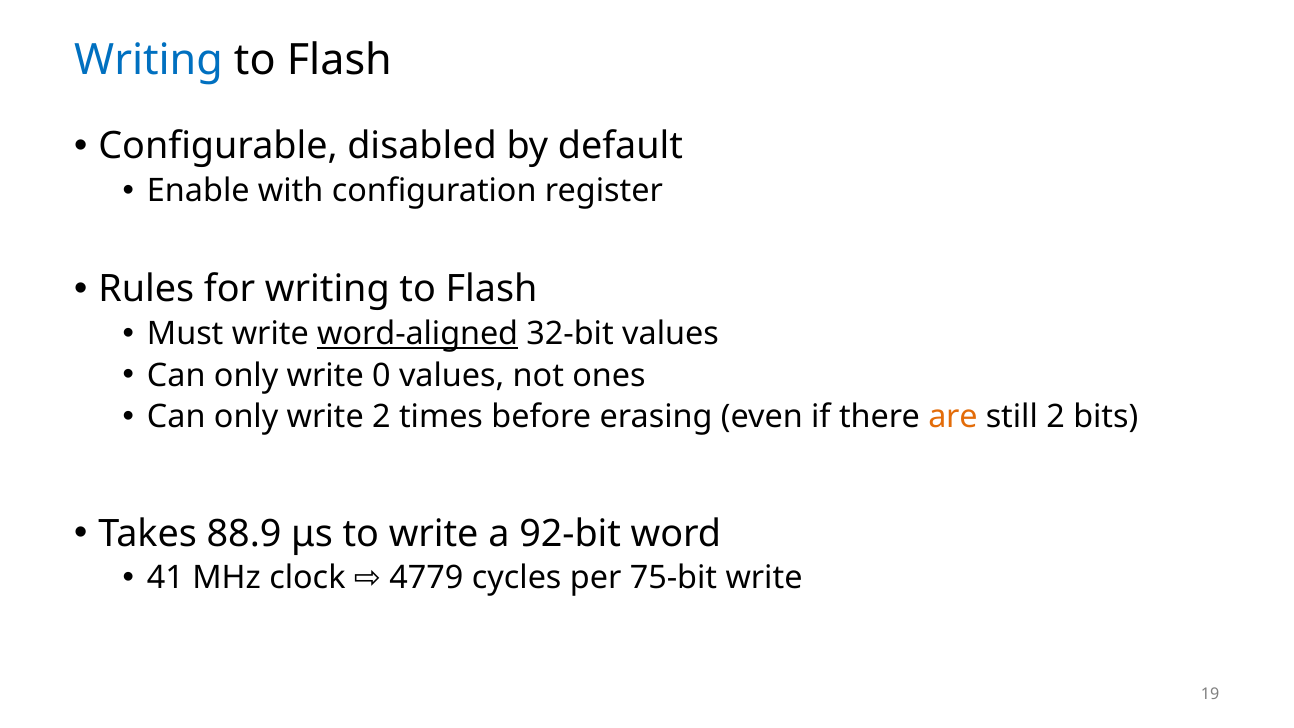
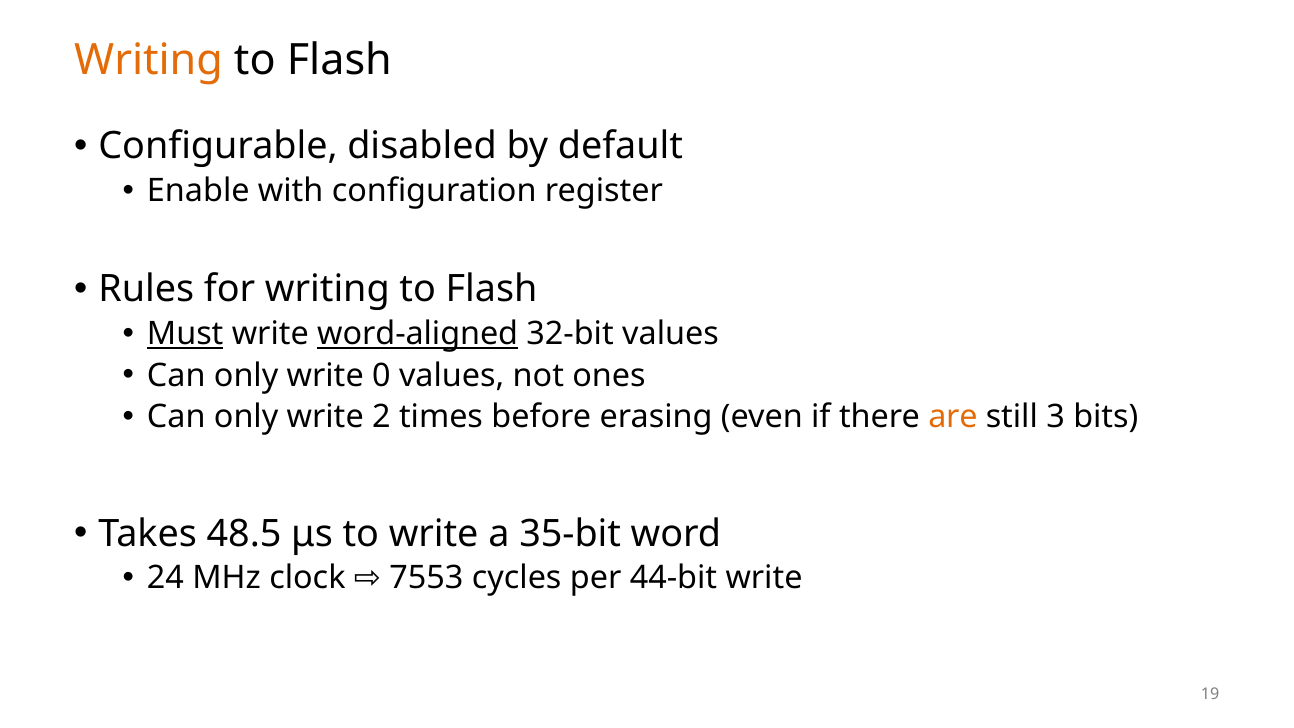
Writing colour: blue -> orange (149, 60)
Must underline: none -> present (185, 334)
still 2: 2 -> 3 (1056, 417)
88.9: 88.9 -> 48.5 (244, 534)
92-bit: 92-bit -> 35-bit (570, 534)
41: 41 -> 24 (165, 578)
4779: 4779 -> 7553 (426, 578)
75-bit: 75-bit -> 44-bit (673, 578)
